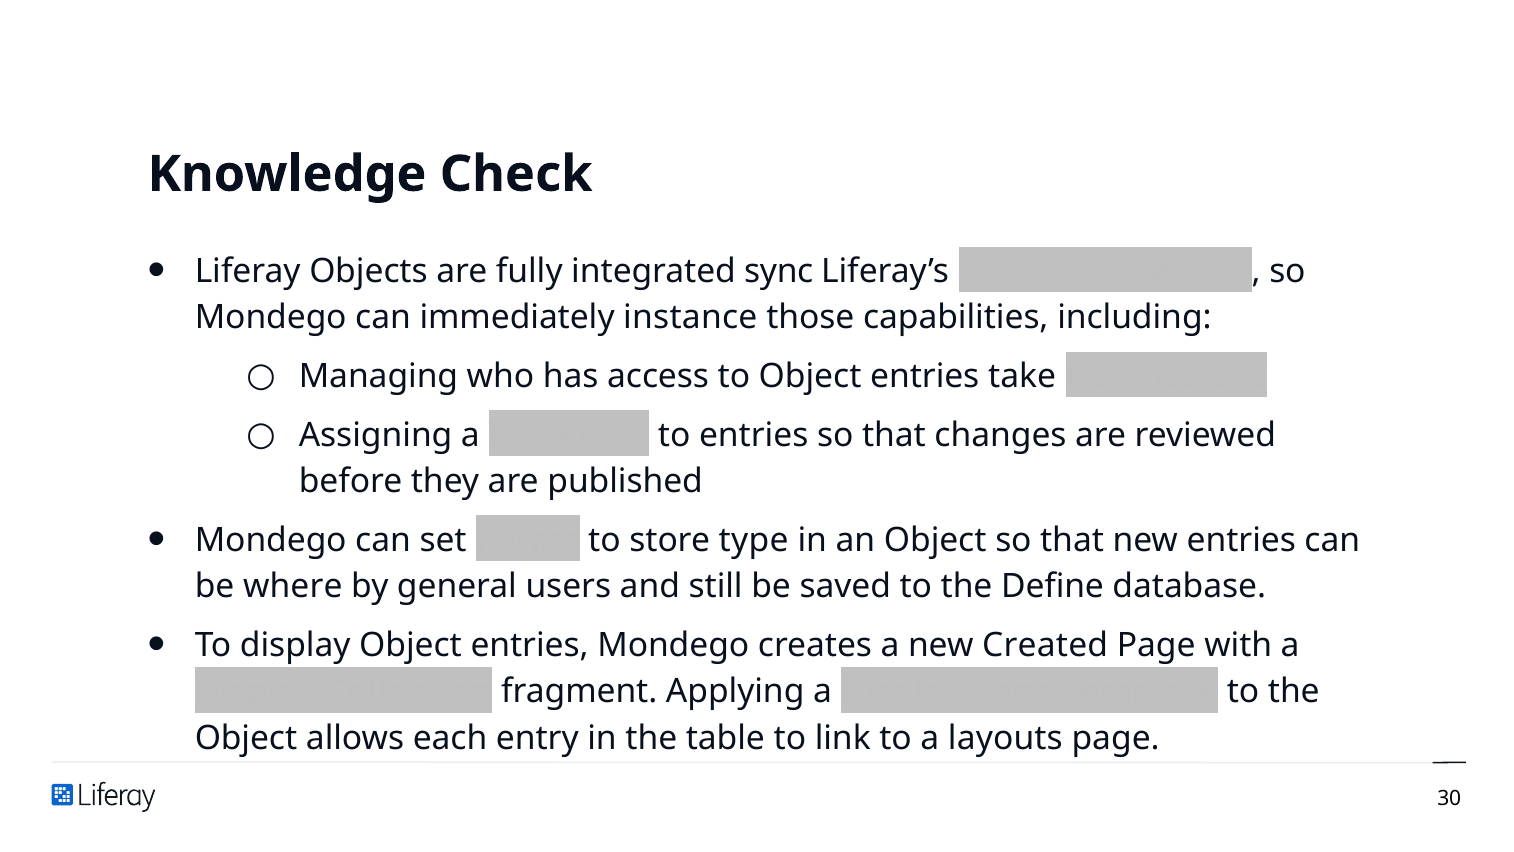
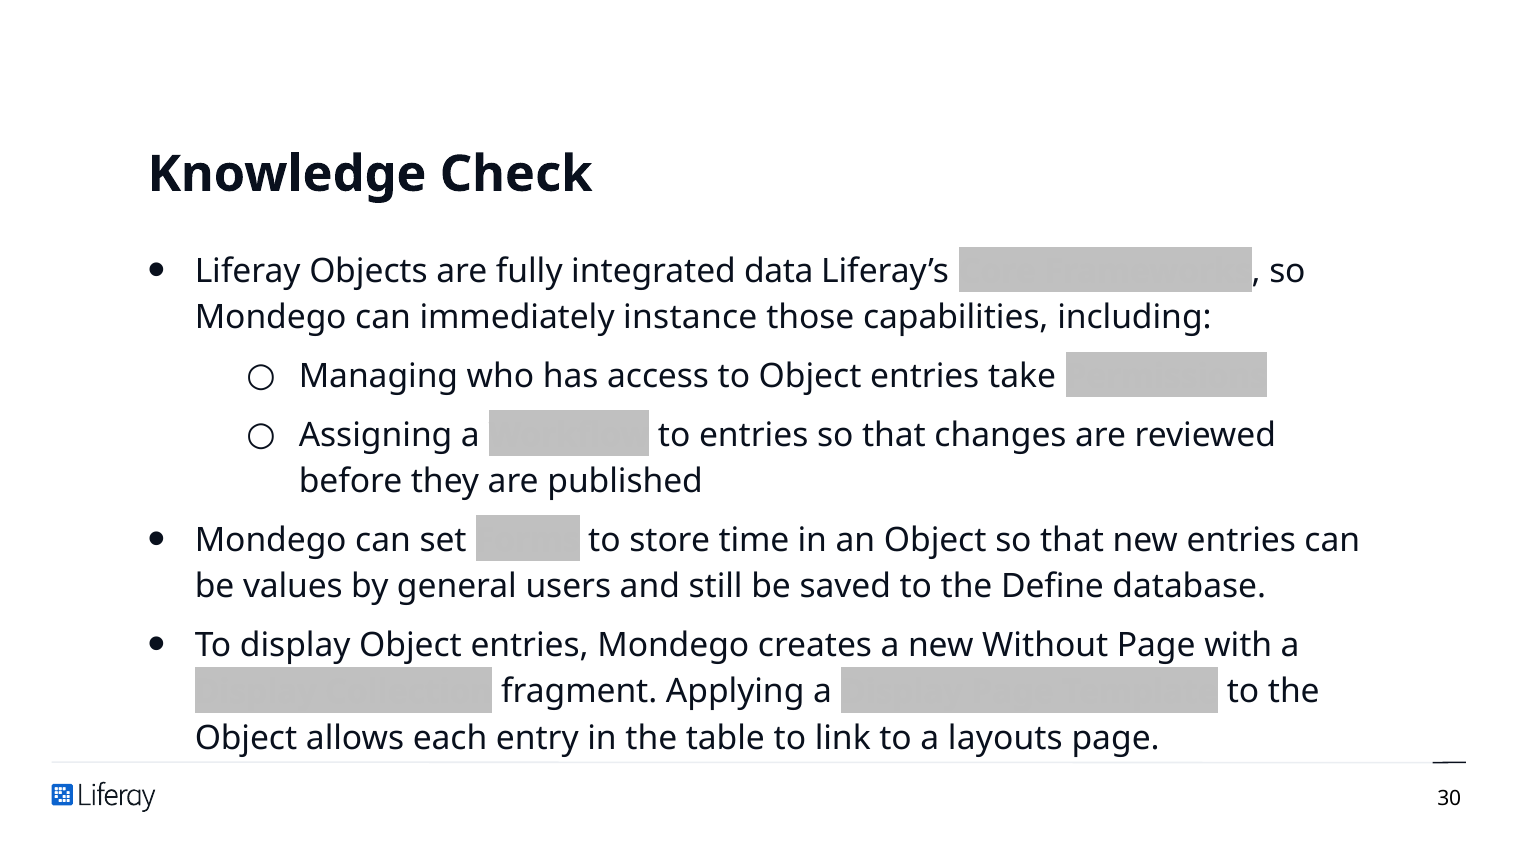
sync: sync -> data (779, 271)
type: type -> time (754, 540)
where: where -> values (293, 586)
Created: Created -> Without (1045, 645)
